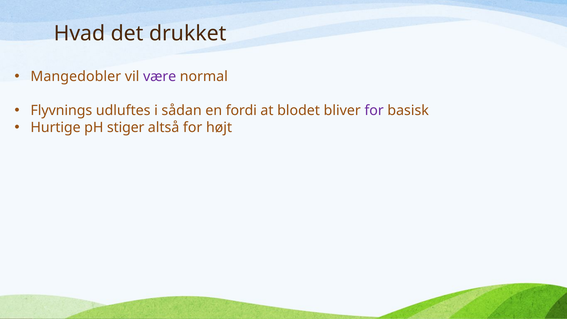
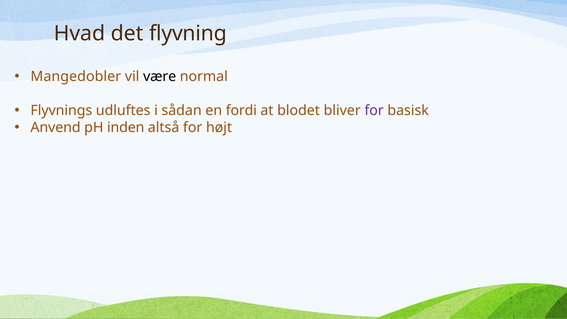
drukket: drukket -> flyvning (188, 33)
være colour: purple -> black (160, 77)
Hurtige: Hurtige -> Anvend (56, 128)
stiger: stiger -> inden (126, 128)
